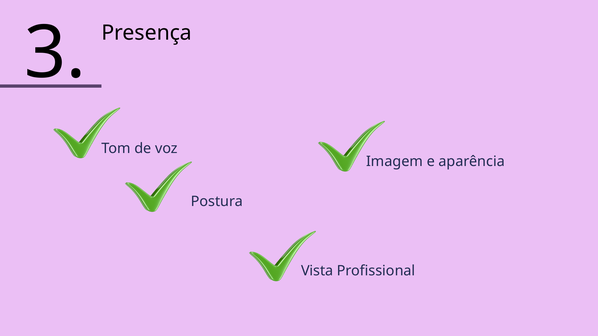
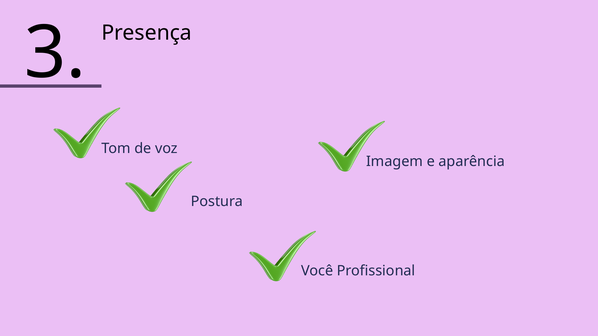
Vista: Vista -> Você (317, 271)
